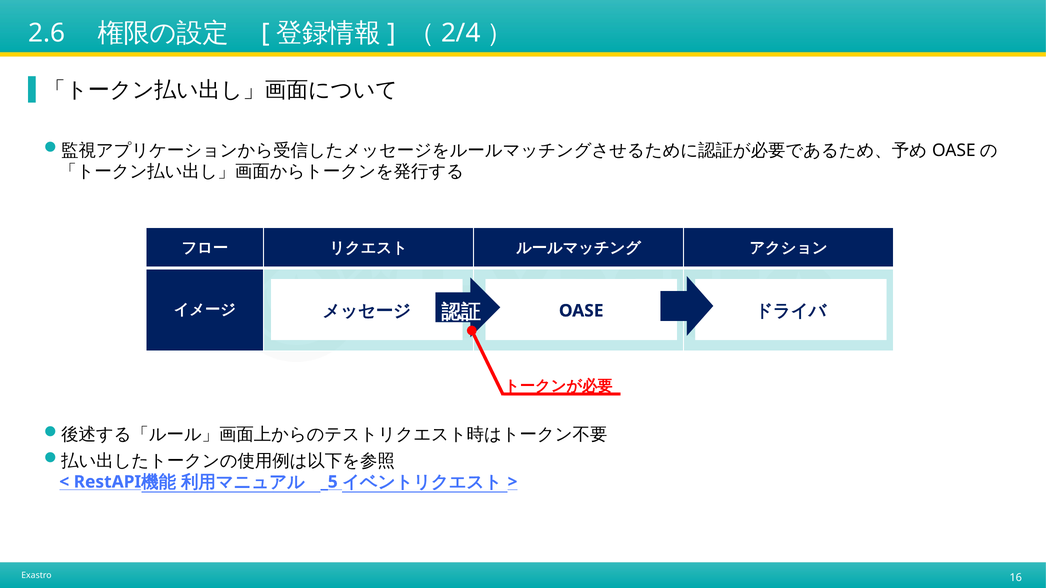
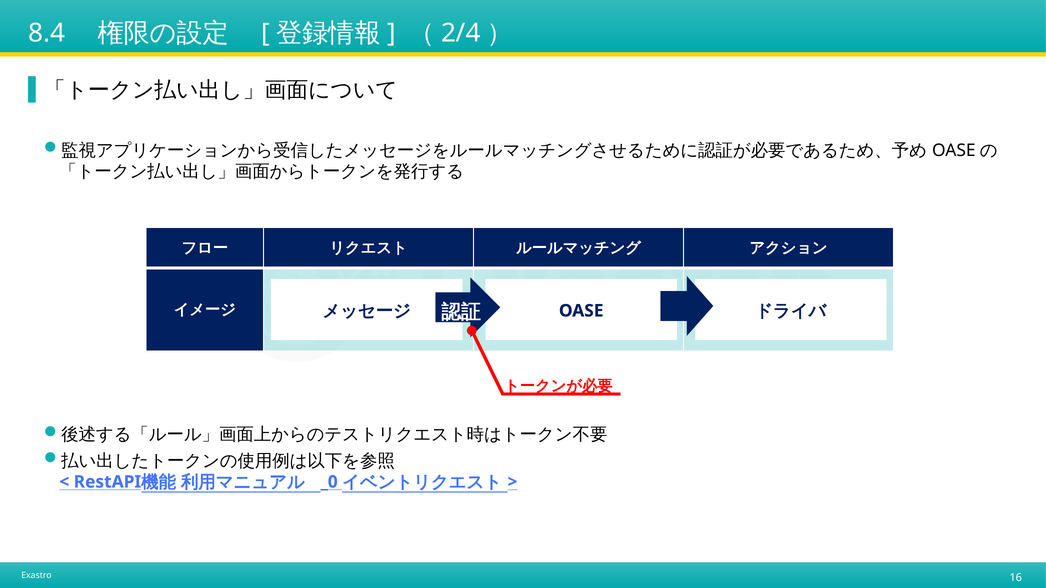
2.6: 2.6 -> 8.4 (47, 33)
_5: _5 -> _0 (329, 482)
